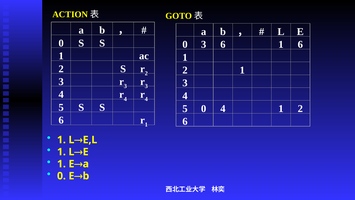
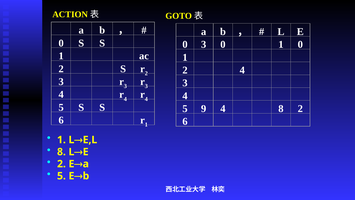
3 6: 6 -> 0 (223, 44)
1 6: 6 -> 0 (300, 44)
2 1: 1 -> 4 (242, 70)
5 0: 0 -> 9 (204, 109)
4 1: 1 -> 8 (281, 109)
1: 1 -> 8 (61, 152)
1: 1 -> 2 (61, 164)
0: 0 -> 5 (61, 176)
